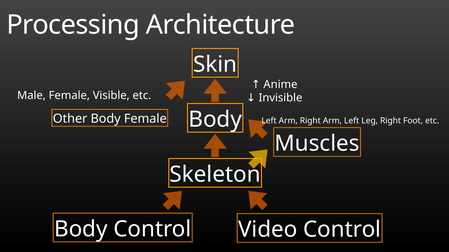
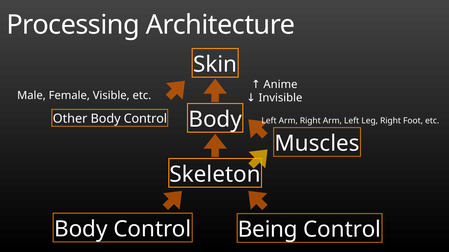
Other Body Female: Female -> Control (145, 119)
Video: Video -> Being (268, 230)
